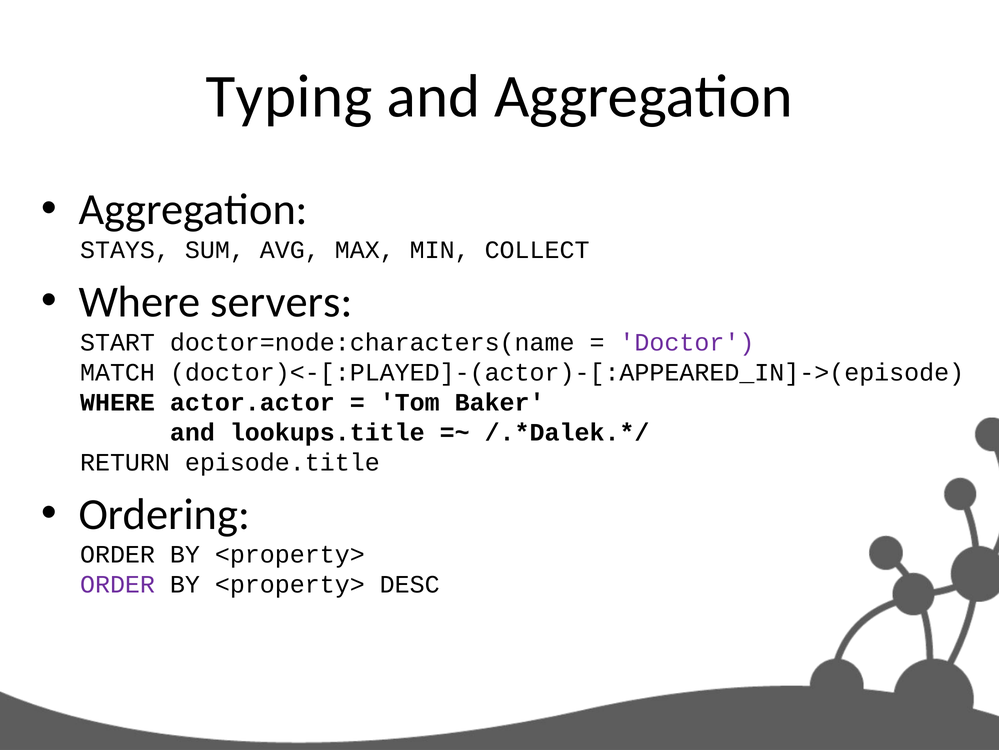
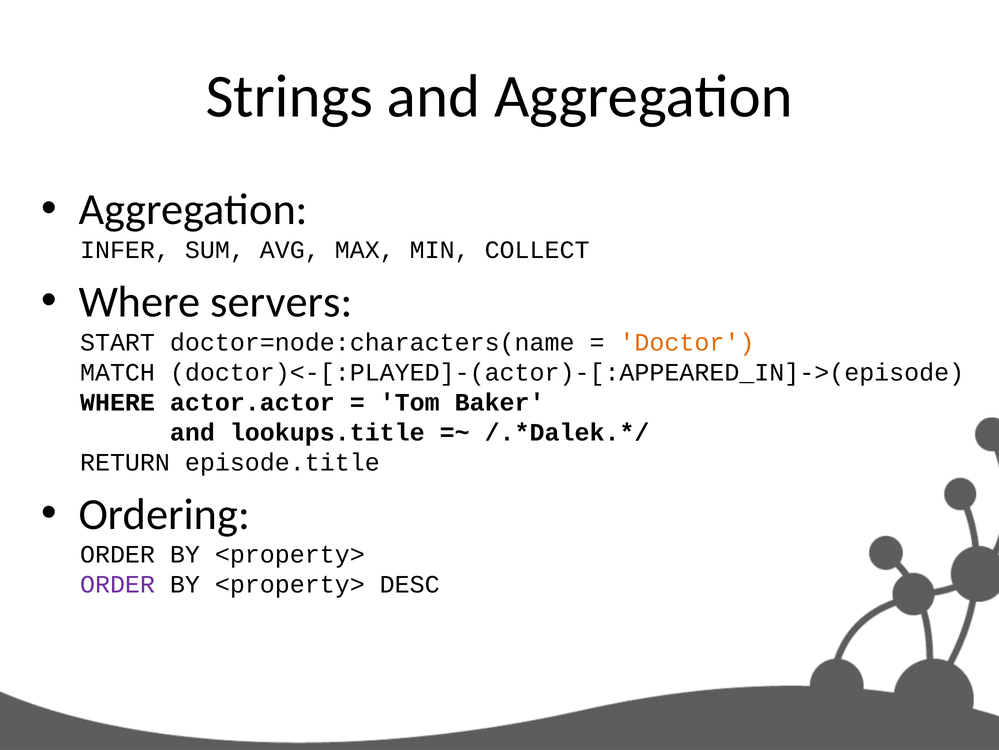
Typing: Typing -> Strings (289, 97)
STAYS: STAYS -> INFER (125, 250)
Doctor colour: purple -> orange (687, 342)
